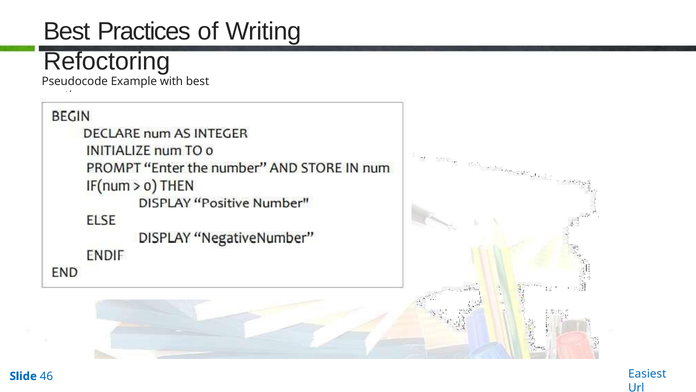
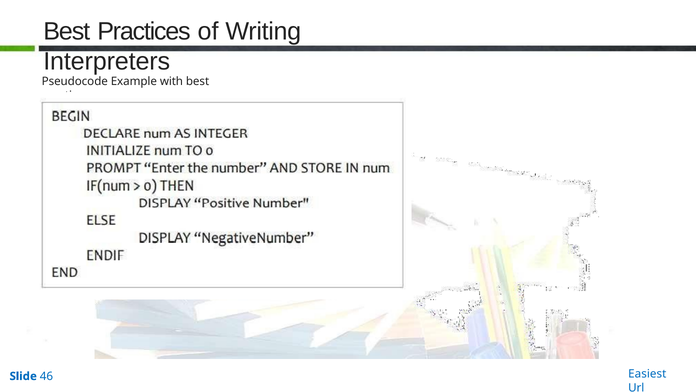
Refoctoring: Refoctoring -> Interpreters (107, 62)
